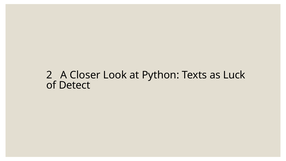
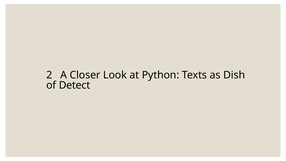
Luck: Luck -> Dish (234, 75)
